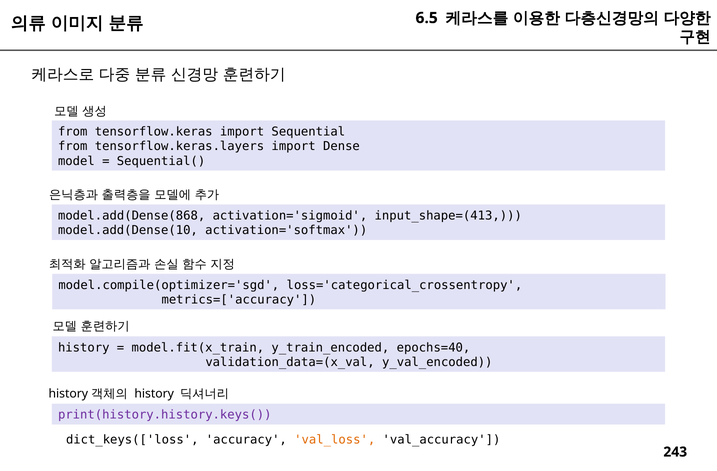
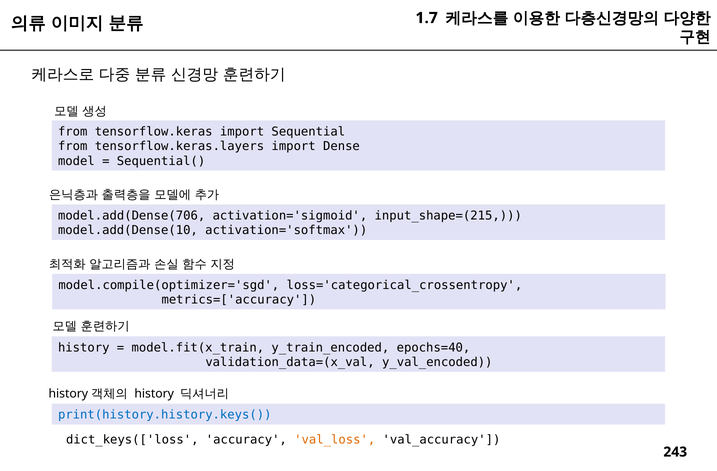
6.5: 6.5 -> 1.7 (427, 18)
model.add(Dense(868: model.add(Dense(868 -> model.add(Dense(706 (132, 216)
input_shape=(413: input_shape=(413 -> input_shape=(215 (448, 216)
print(history.history.keys( colour: purple -> blue (165, 415)
